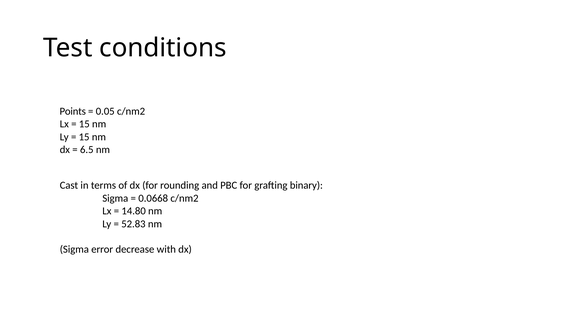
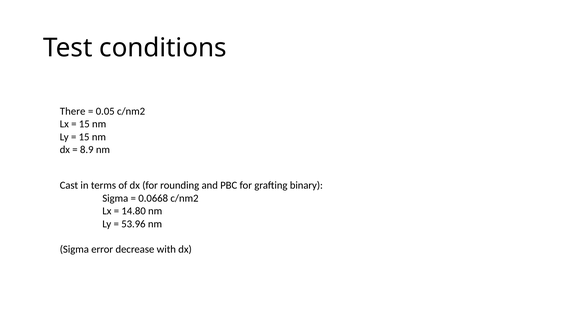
Points: Points -> There (73, 111)
6.5: 6.5 -> 8.9 (87, 149)
52.83: 52.83 -> 53.96 (133, 224)
